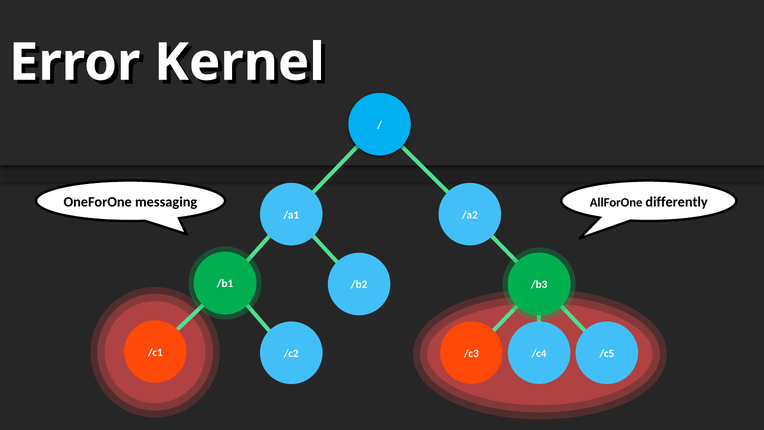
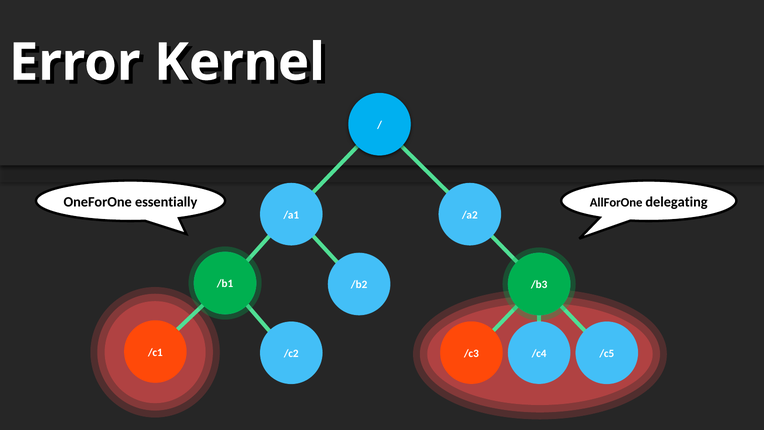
messaging: messaging -> essentially (166, 202)
differently: differently -> delegating (677, 202)
